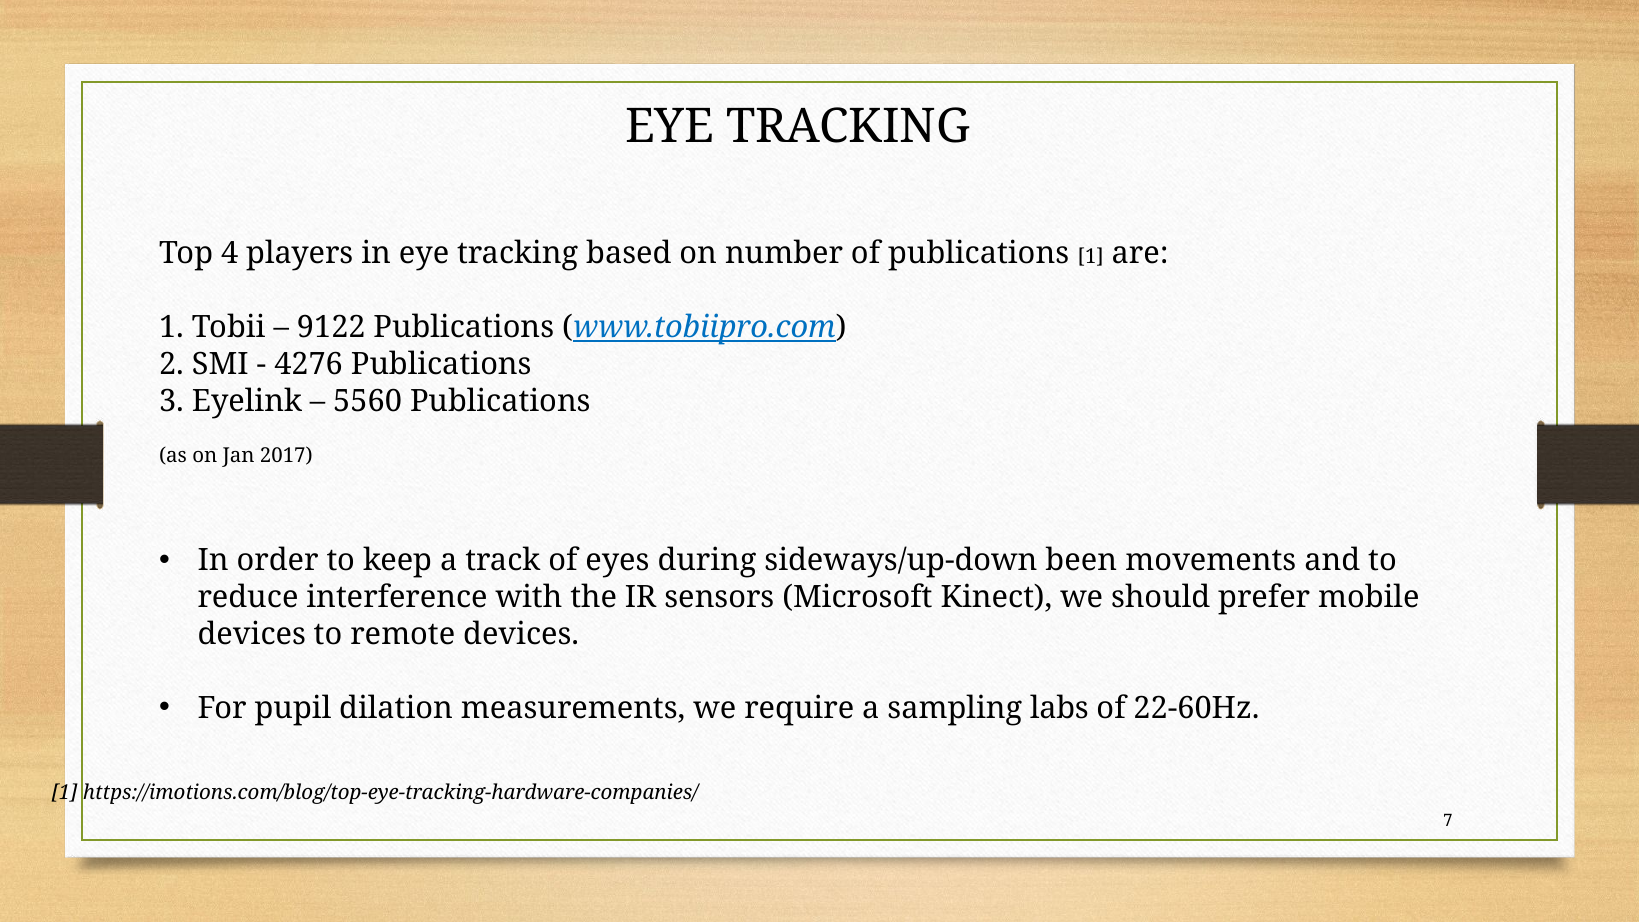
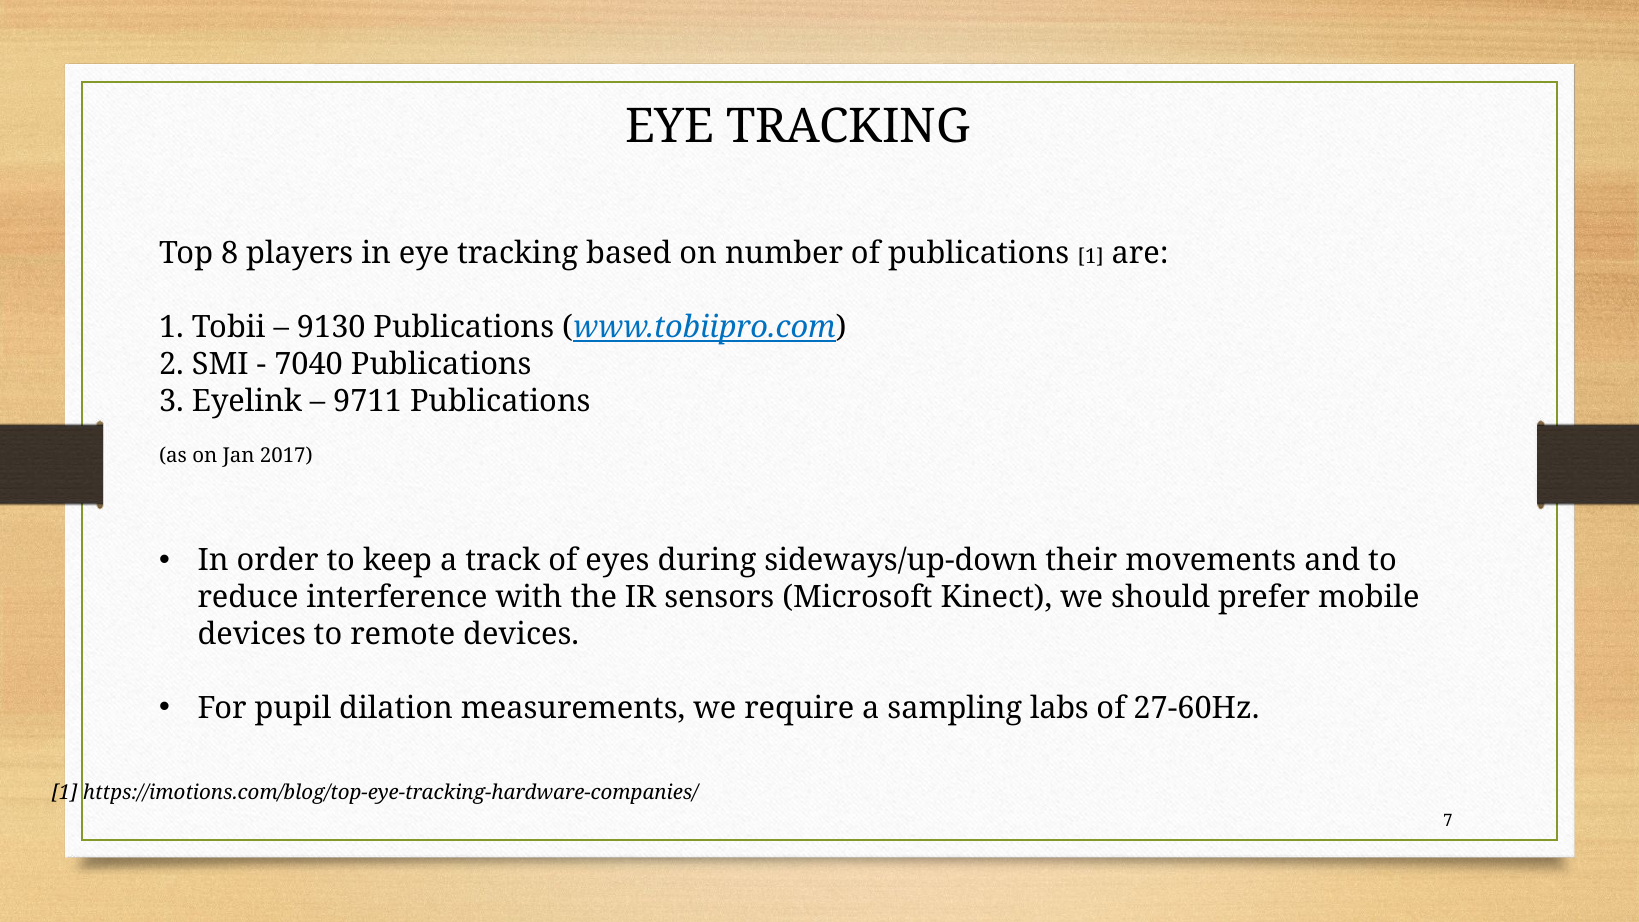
4: 4 -> 8 (230, 253)
9122: 9122 -> 9130 (331, 327)
4276: 4276 -> 7040 (309, 364)
5560: 5560 -> 9711 (368, 401)
been: been -> their (1081, 561)
22-60Hz: 22-60Hz -> 27-60Hz (1196, 708)
